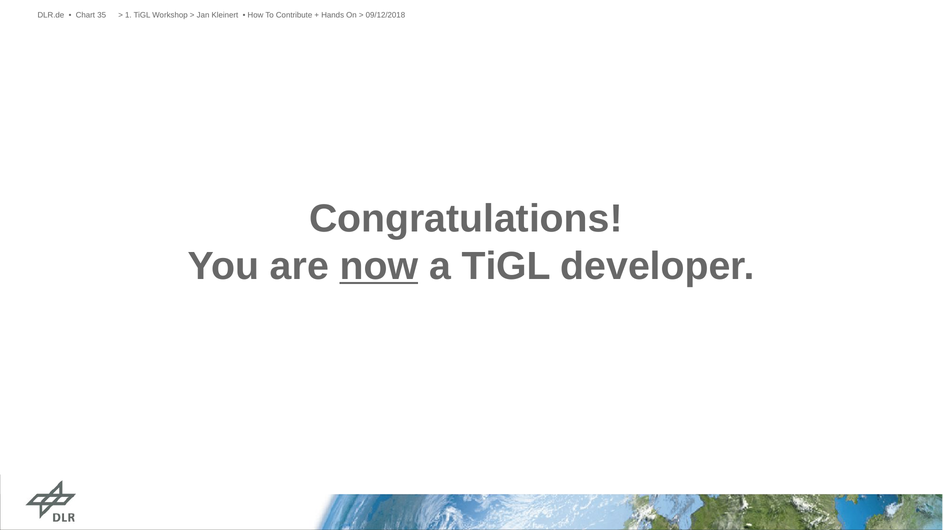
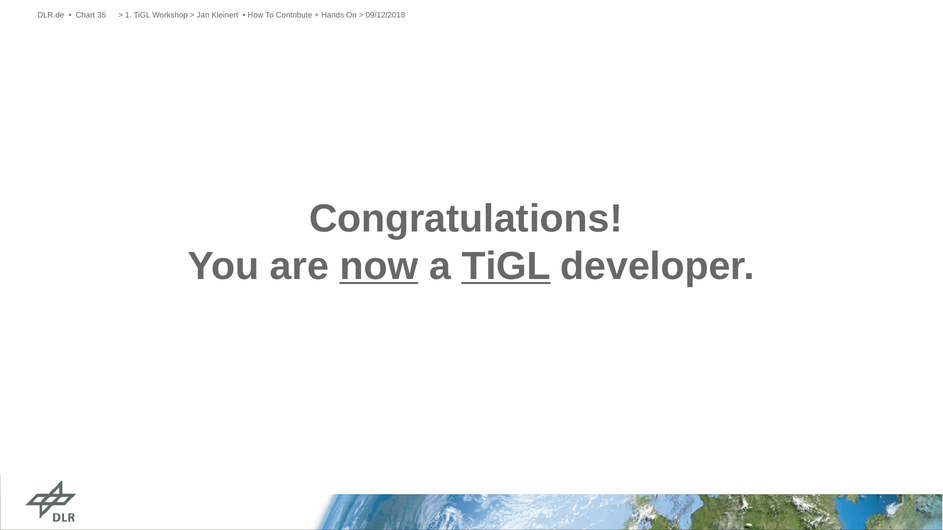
TiGL underline: none -> present (506, 266)
